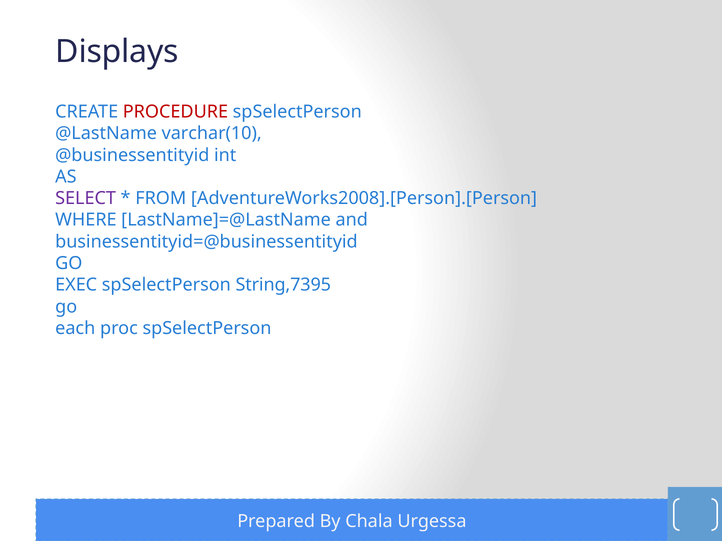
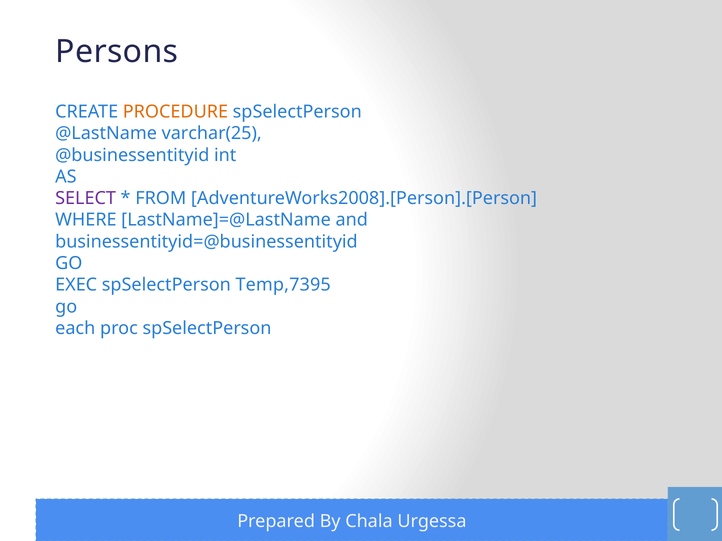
Displays: Displays -> Persons (117, 52)
PROCEDURE colour: red -> orange (175, 112)
varchar(10: varchar(10 -> varchar(25 (212, 134)
String,7395: String,7395 -> Temp,7395 (283, 285)
